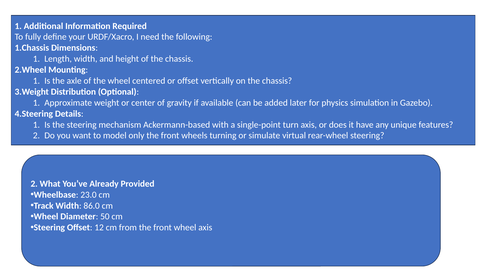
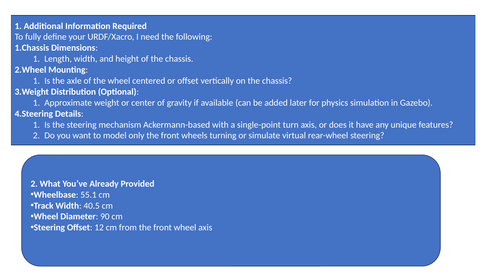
23.0: 23.0 -> 55.1 (89, 195)
86.0: 86.0 -> 40.5 (92, 206)
50: 50 -> 90 (105, 217)
